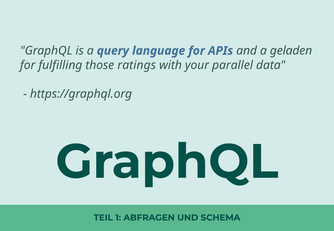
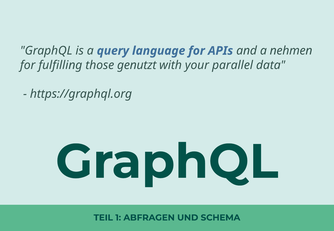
geladen: geladen -> nehmen (291, 51)
ratings: ratings -> genutzt (137, 65)
